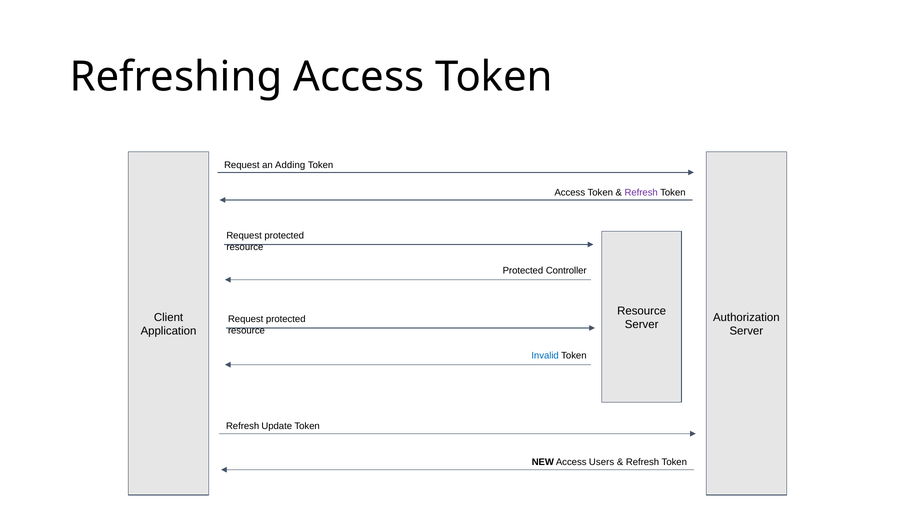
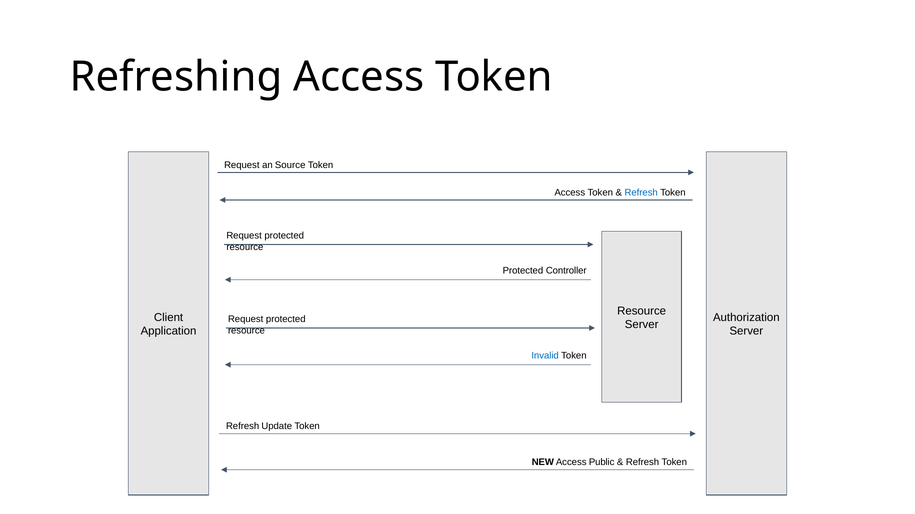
Adding: Adding -> Source (290, 165)
Refresh colour: purple -> blue (641, 193)
Users: Users -> Public (602, 463)
